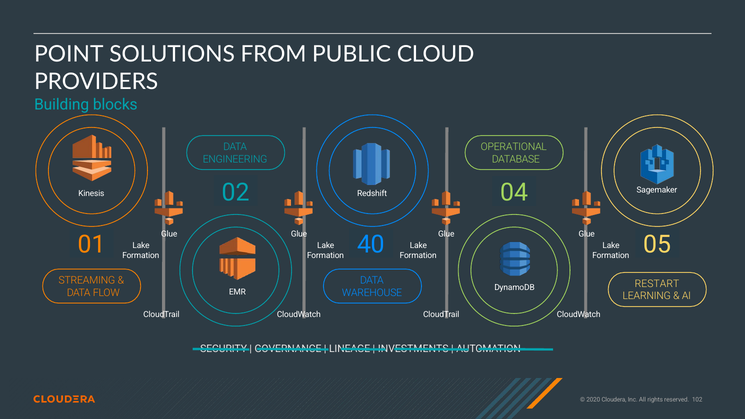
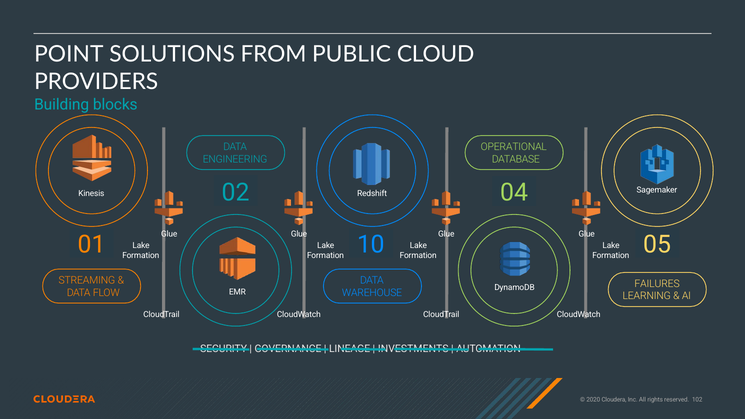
40: 40 -> 10 (371, 245)
RESTART: RESTART -> FAILURES (657, 284)
